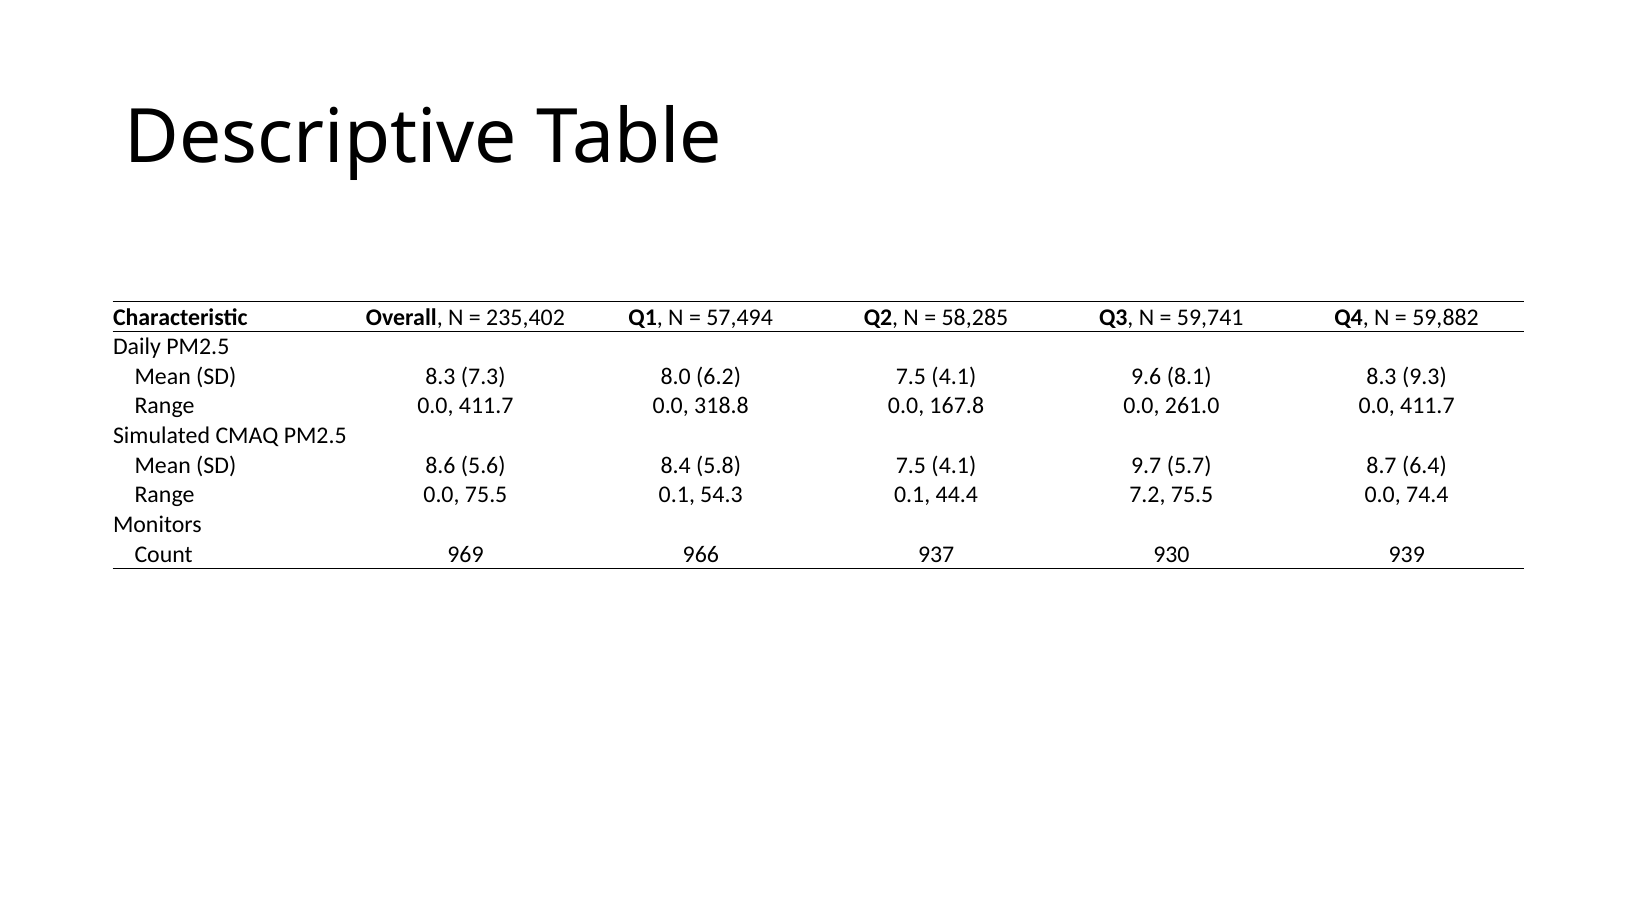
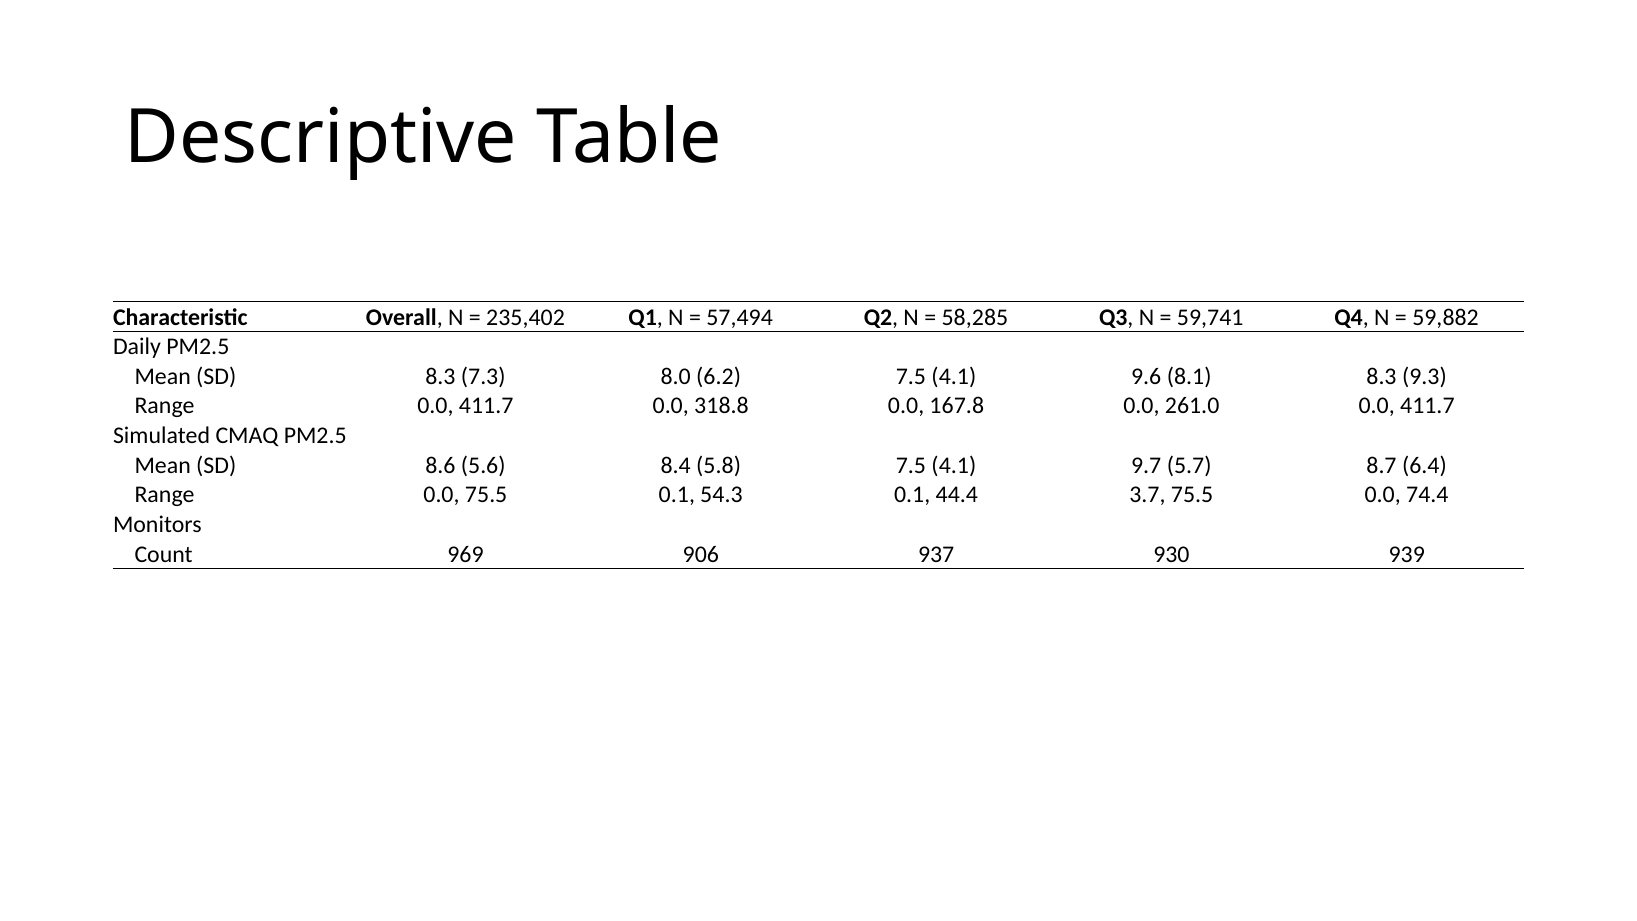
7.2: 7.2 -> 3.7 (1147, 495)
966: 966 -> 906 (701, 554)
